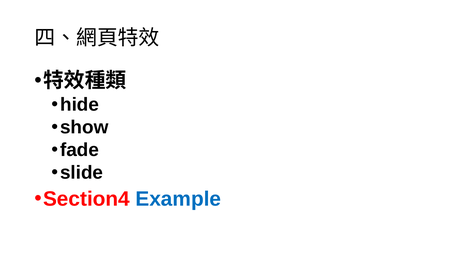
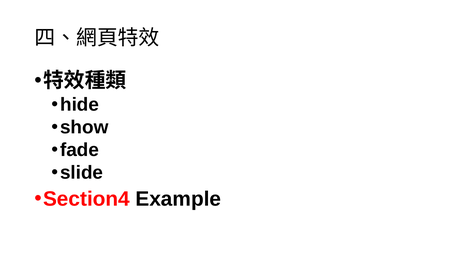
Example colour: blue -> black (178, 199)
